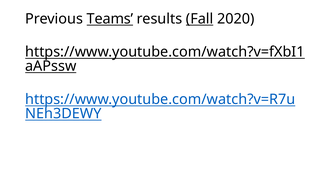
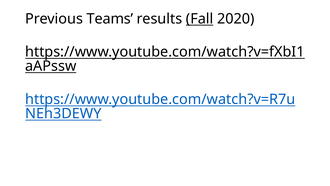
Teams underline: present -> none (110, 19)
